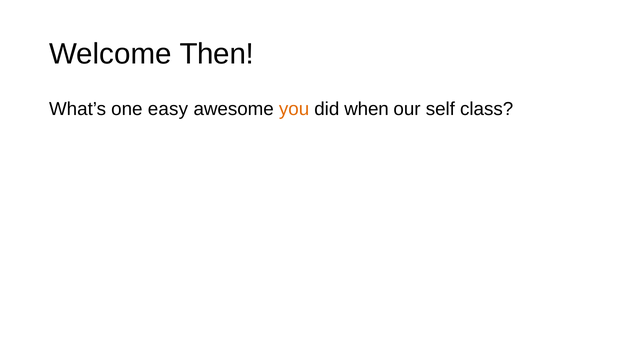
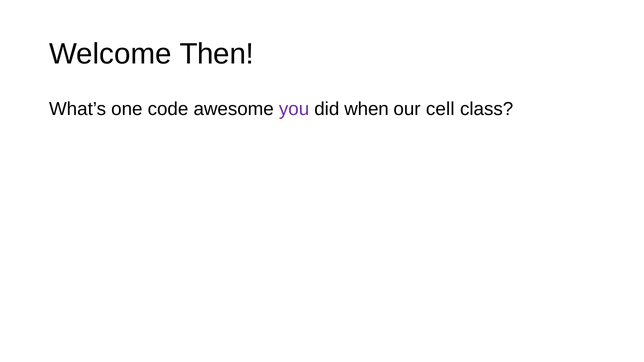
easy: easy -> code (168, 109)
you colour: orange -> purple (294, 109)
self: self -> cell (440, 109)
